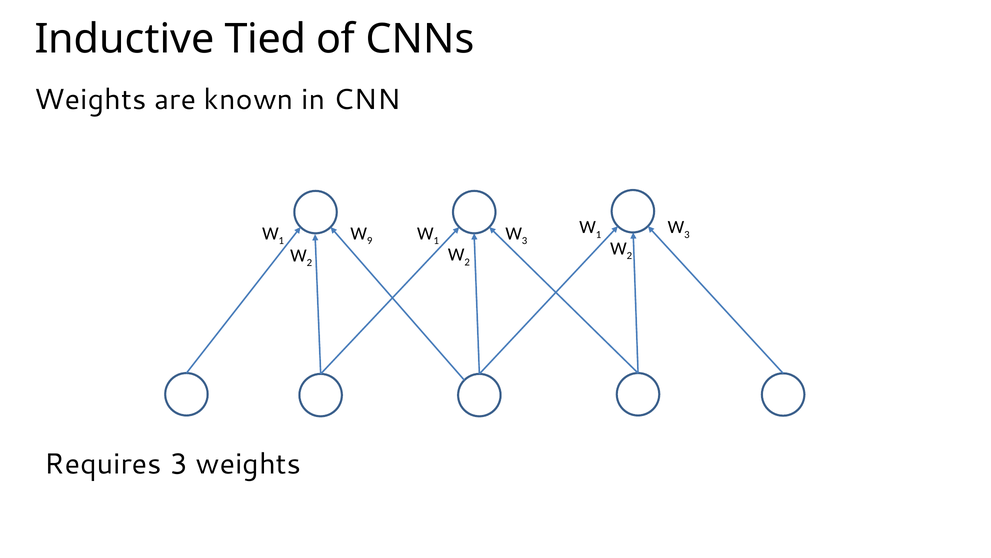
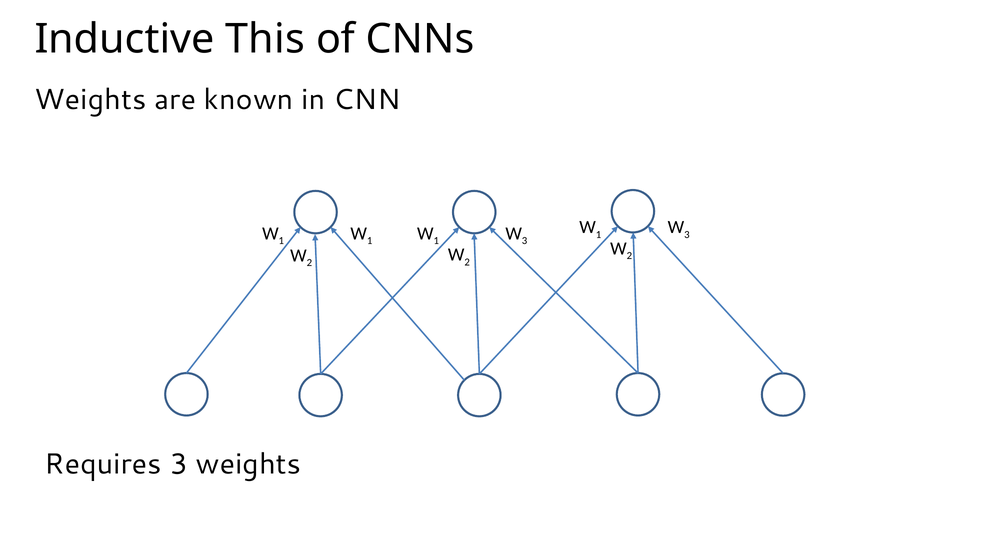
Tied: Tied -> This (265, 39)
9: 9 -> 1 (370, 241)
